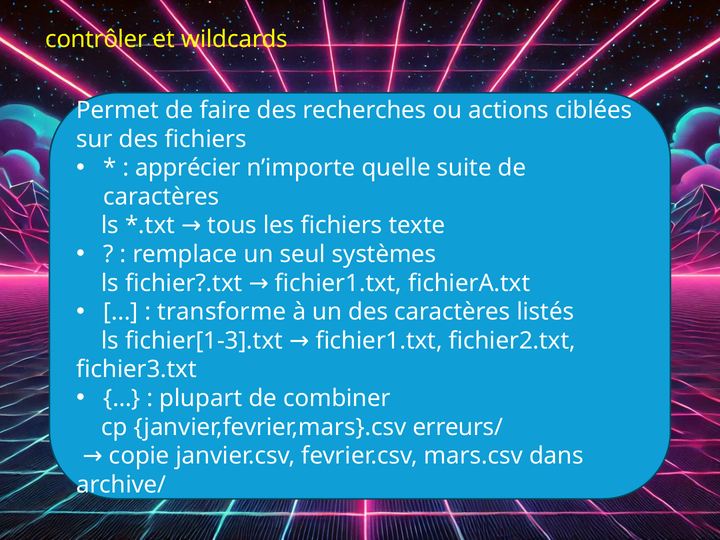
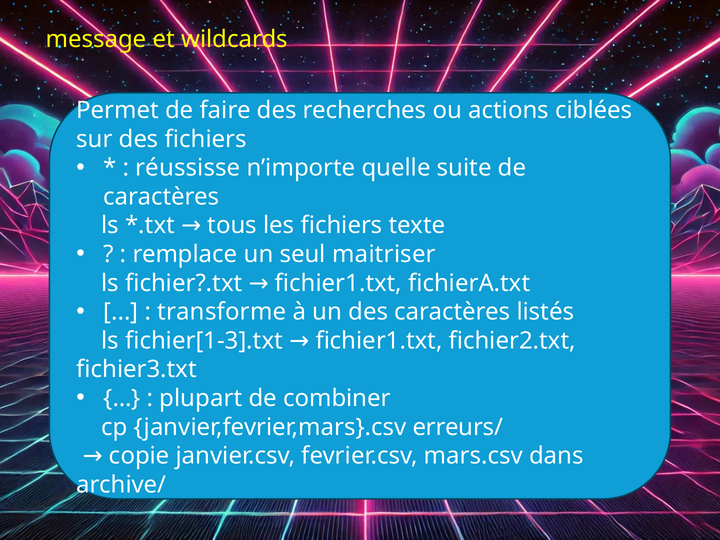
contrôler: contrôler -> message (96, 39)
apprécier: apprécier -> réussisse (188, 168)
systèmes: systèmes -> maitriser (384, 254)
